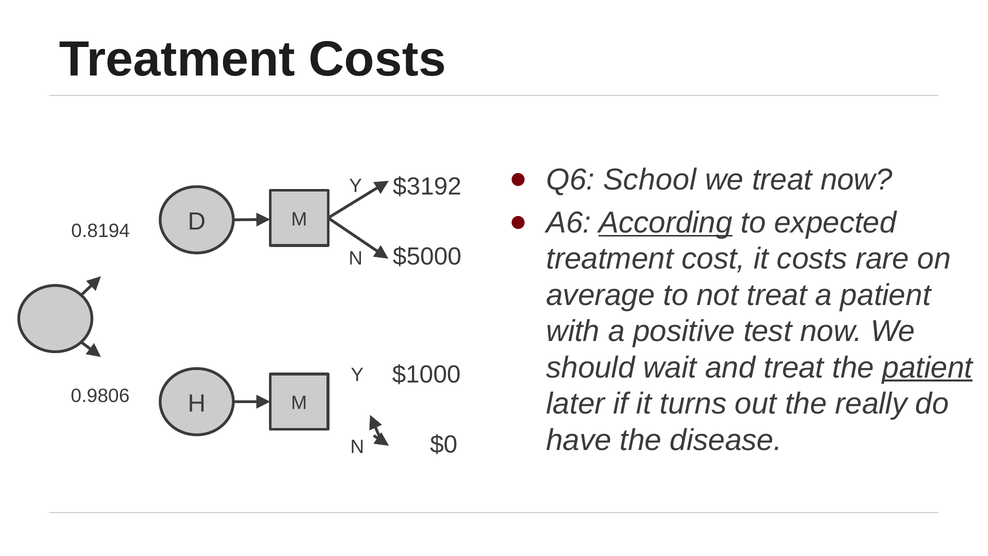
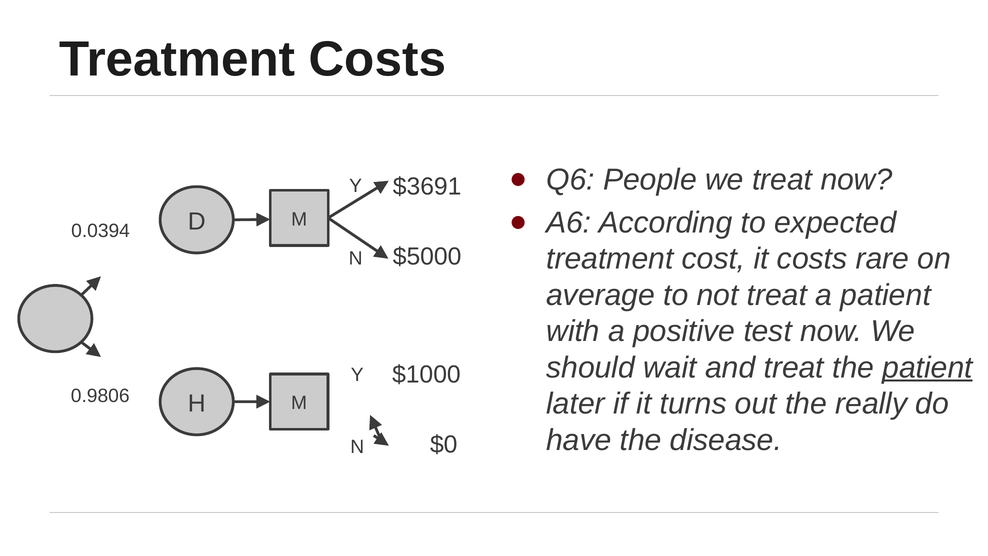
School: School -> People (650, 180)
$3192: $3192 -> $3691 (427, 187)
According underline: present -> none (666, 223)
0.8194: 0.8194 -> 0.0394 (101, 231)
